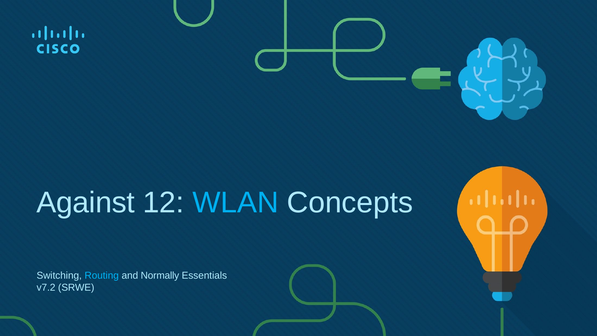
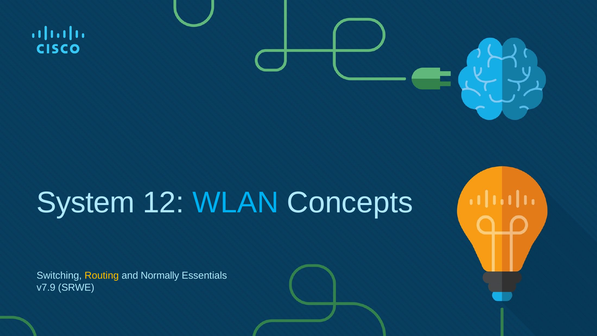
Against: Against -> System (86, 202)
Routing colour: light blue -> yellow (102, 275)
v7.2: v7.2 -> v7.9 (46, 287)
